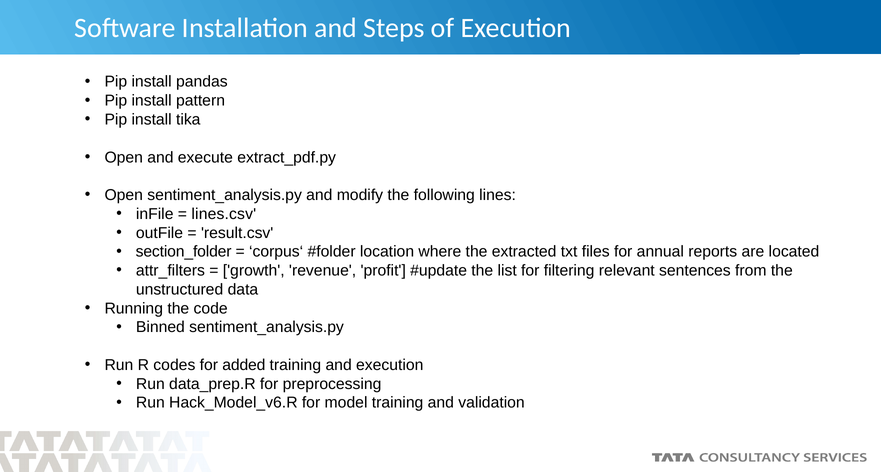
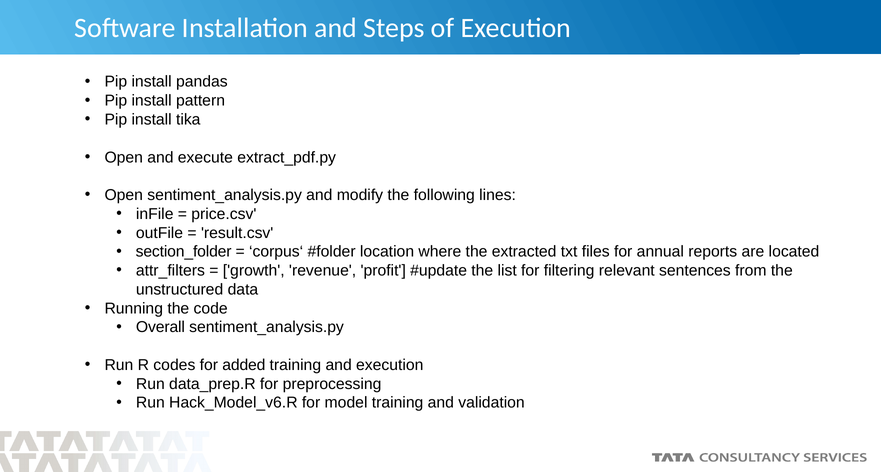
lines.csv: lines.csv -> price.csv (224, 214)
Binned: Binned -> Overall (160, 327)
